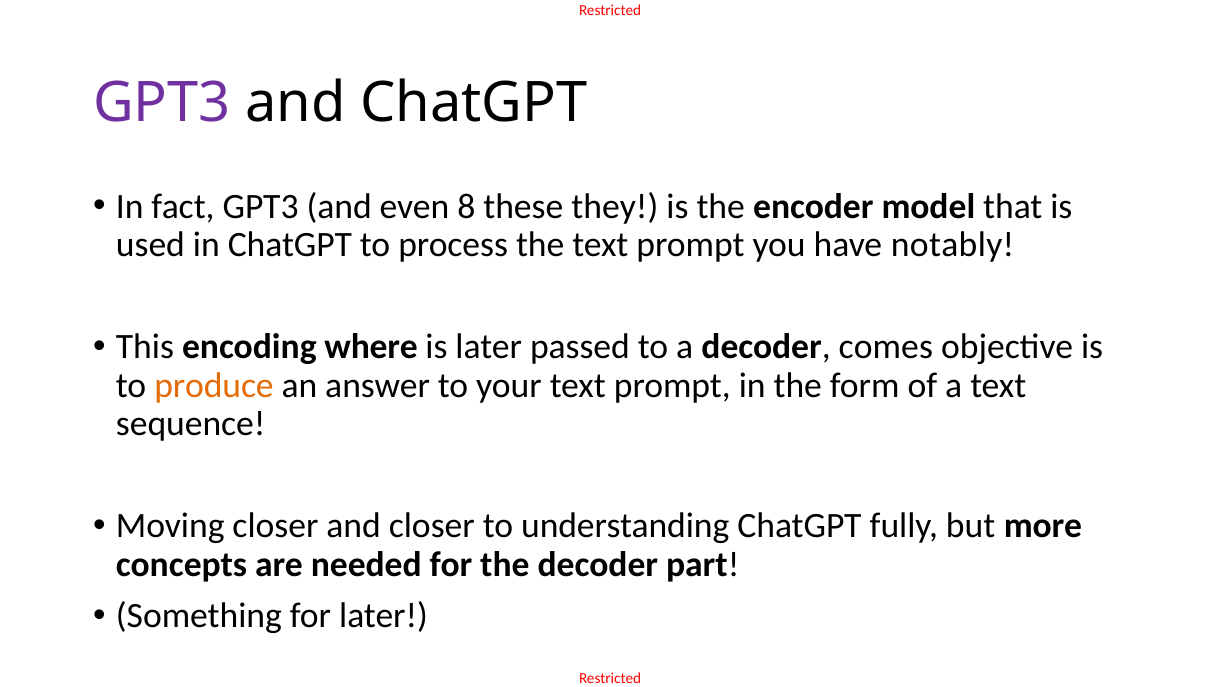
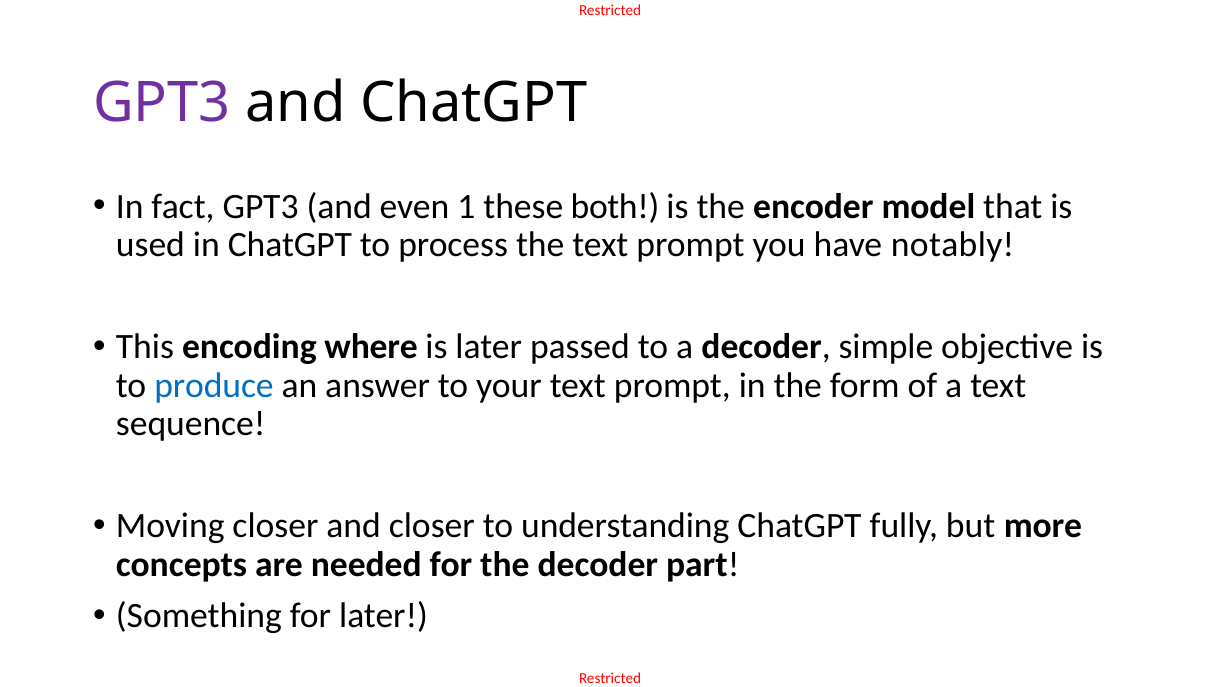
8: 8 -> 1 (466, 206)
they: they -> both (615, 206)
comes: comes -> simple (886, 347)
produce colour: orange -> blue (214, 385)
